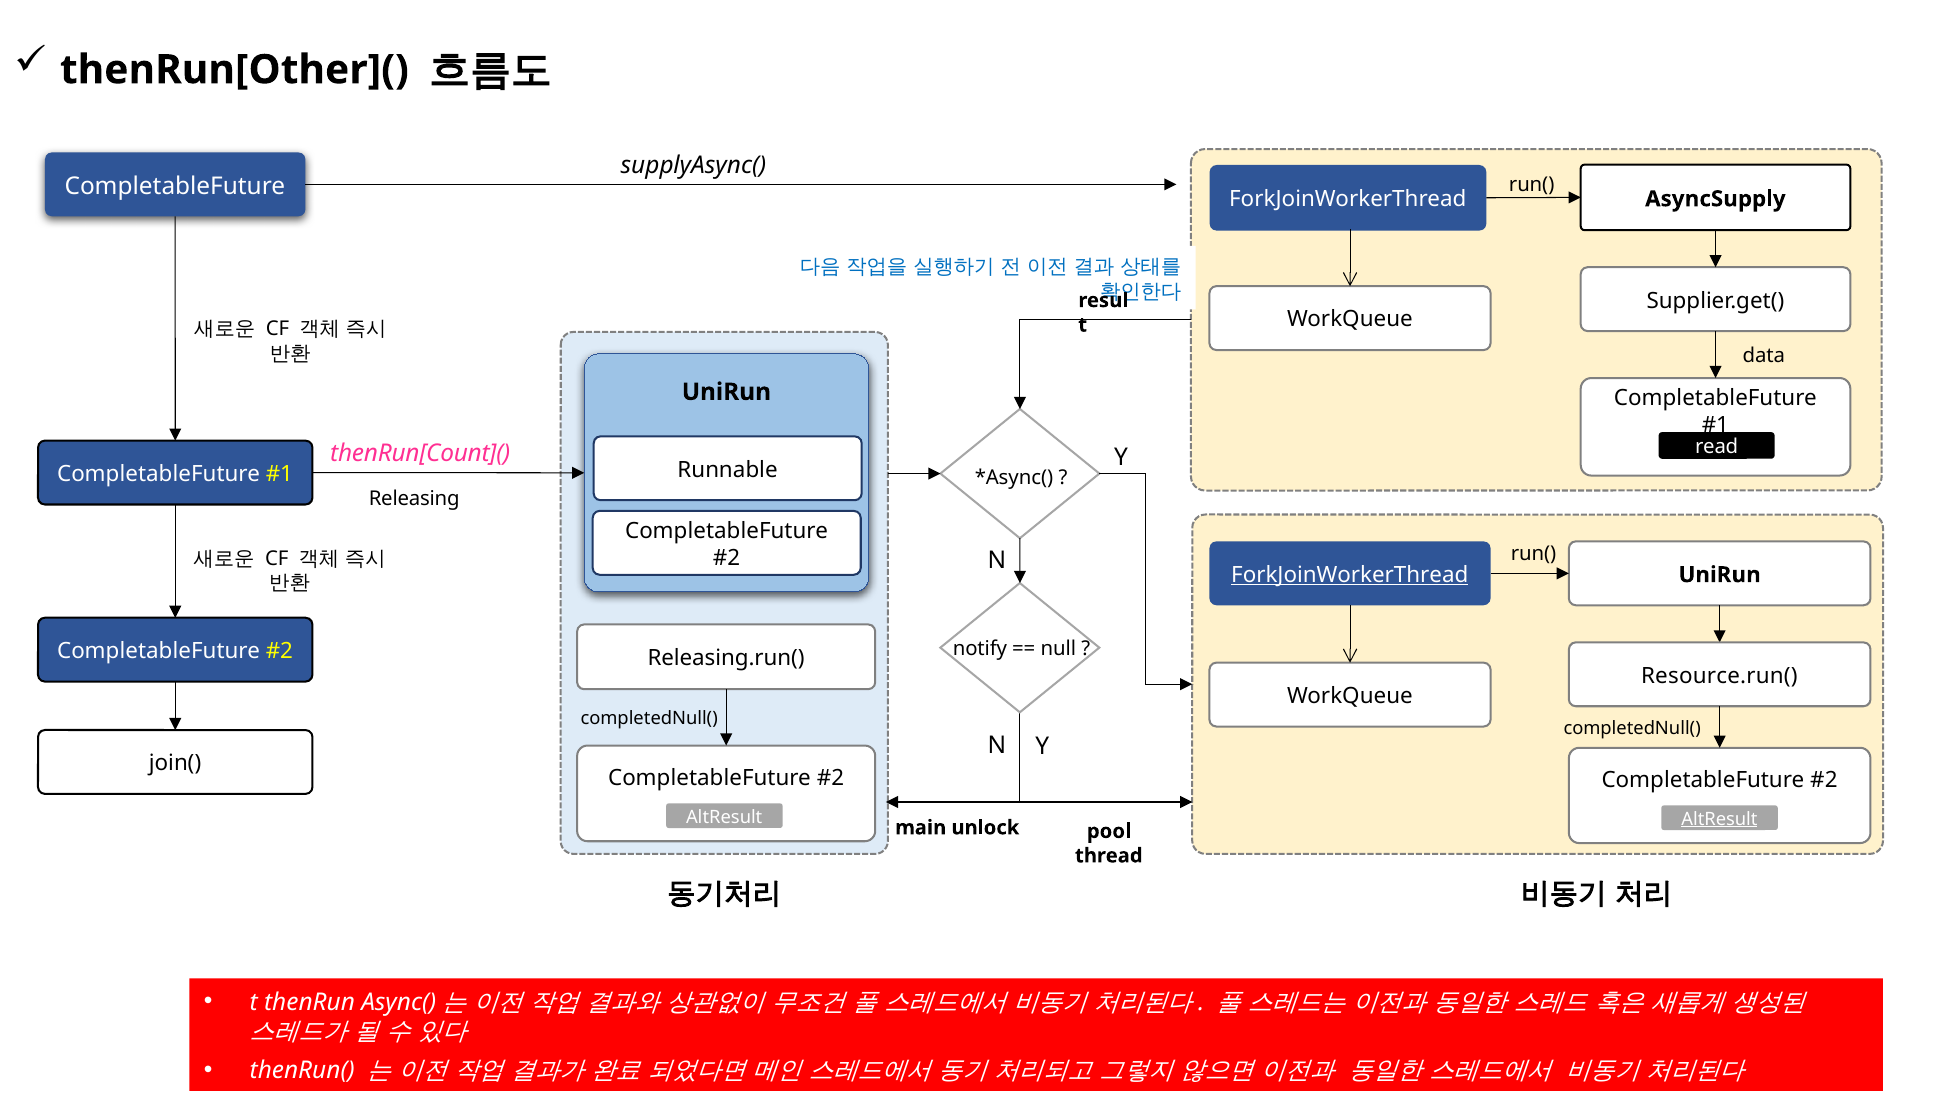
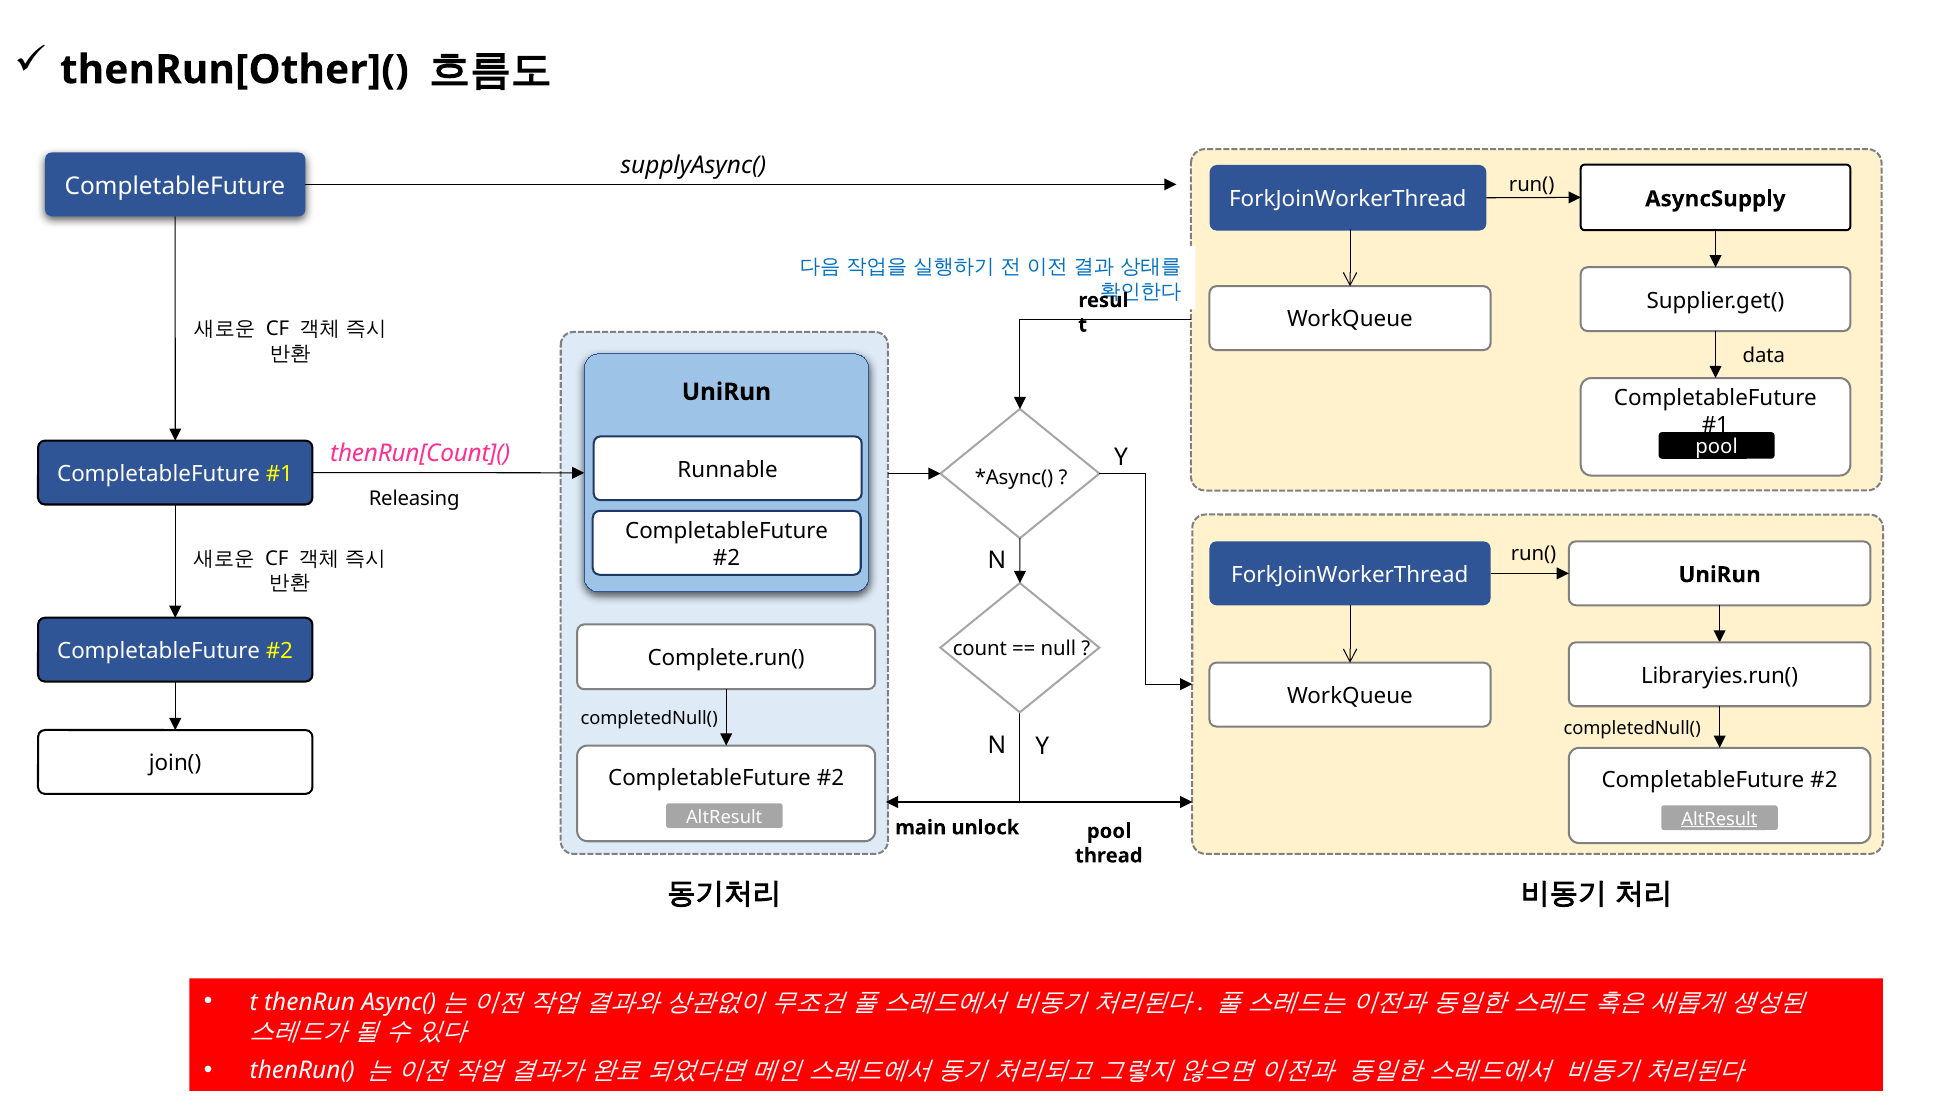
read: read -> pool (1717, 447)
ForkJoinWorkerThread underline: present -> none (1350, 575)
notify: notify -> count (980, 649)
Releasing.run(: Releasing.run( -> Complete.run( (726, 658)
Resource.run(: Resource.run( -> Libraryies.run( (1720, 676)
